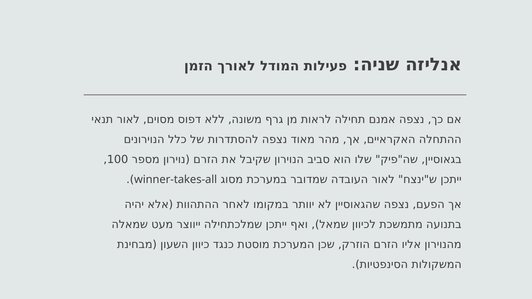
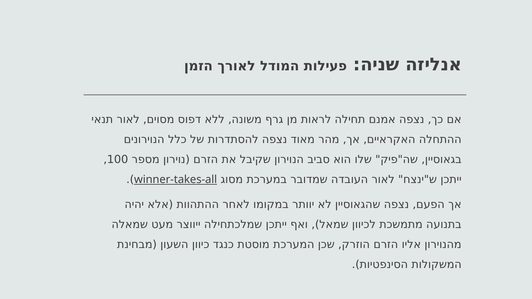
winner-takes-all underline: none -> present (176, 180)
